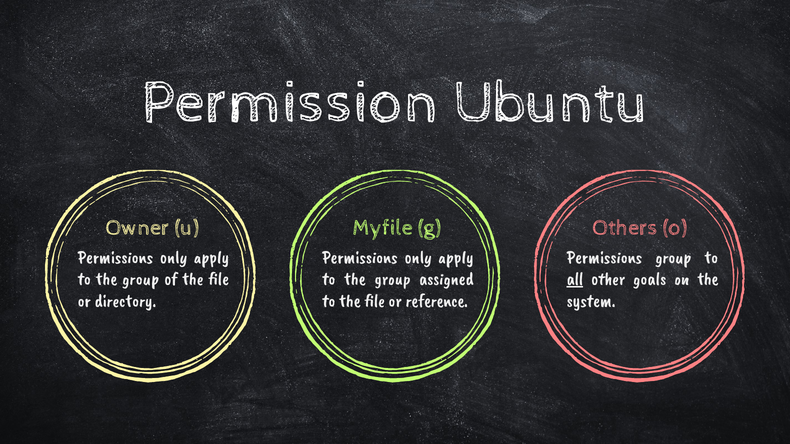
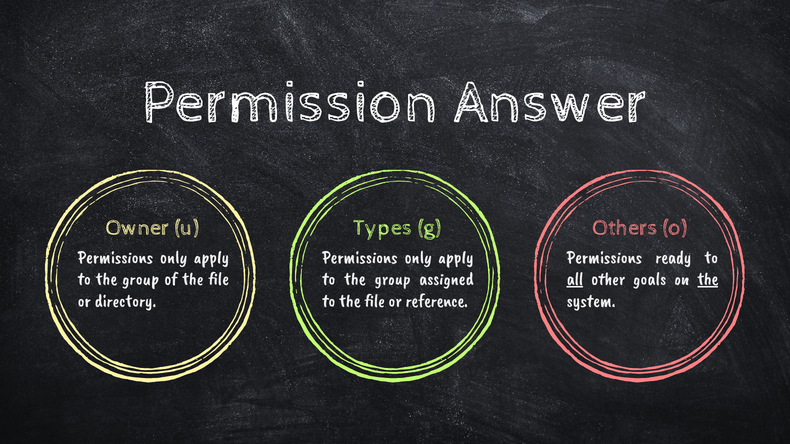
Ubuntu: Ubuntu -> Answer (551, 102)
Myfile: Myfile -> Types (383, 228)
Permissions group: group -> ready (673, 257)
the underline: none -> present (708, 279)
